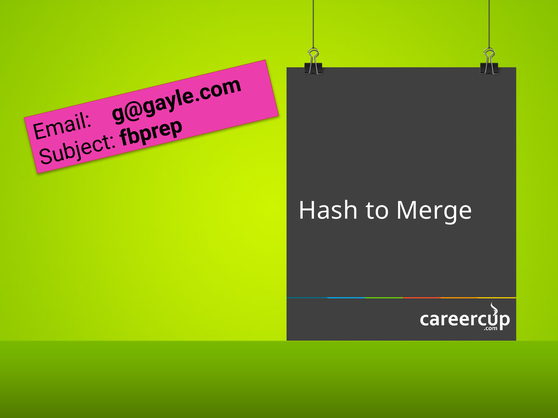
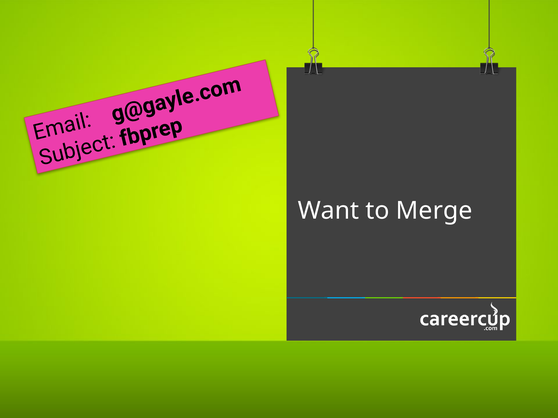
Hash: Hash -> Want (328, 211)
